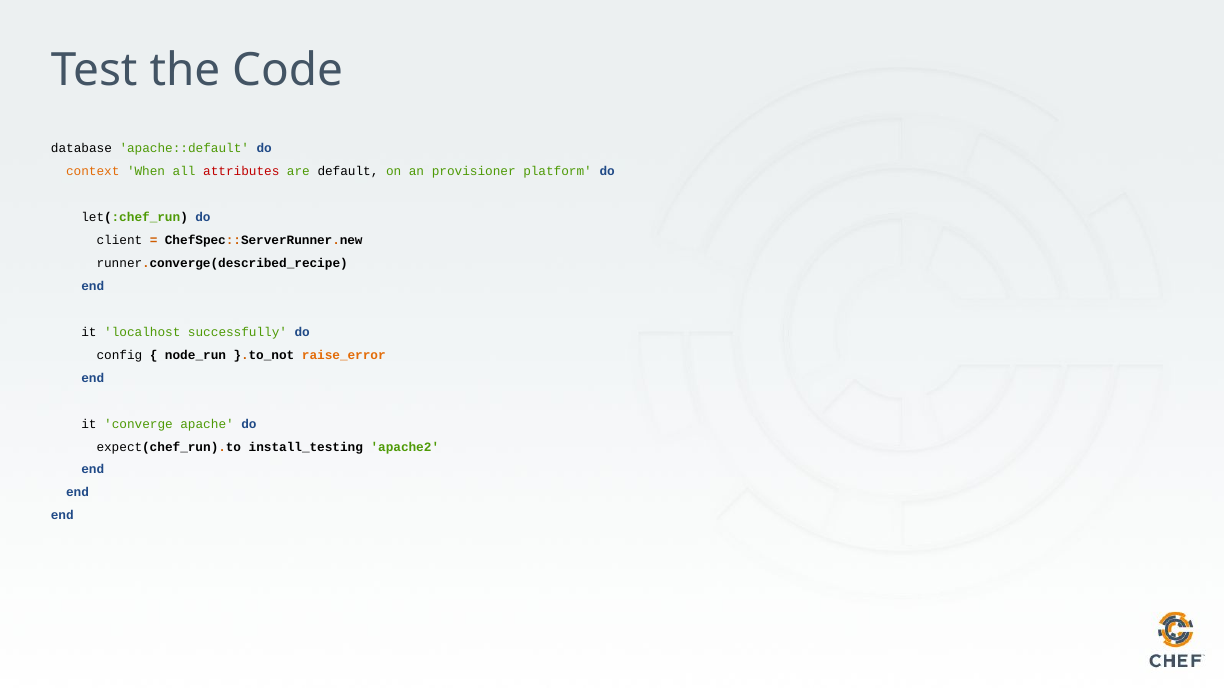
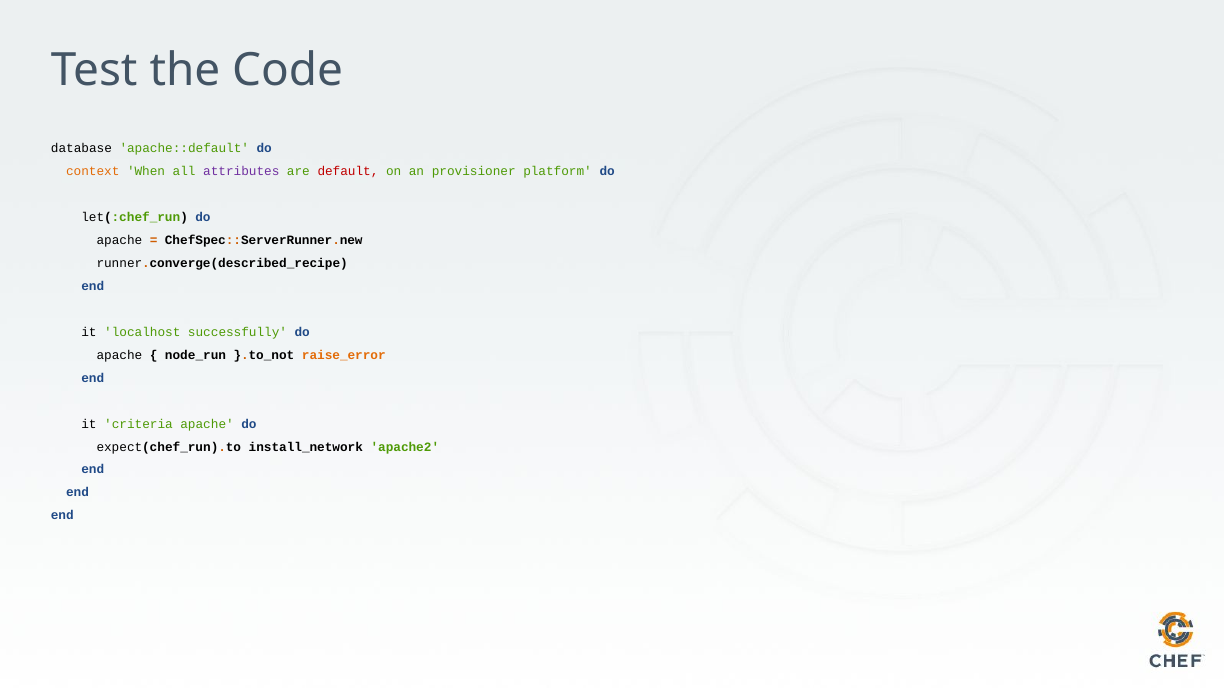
attributes colour: red -> purple (241, 171)
default colour: black -> red (348, 171)
client: client -> apache (119, 240)
config: config -> apache (119, 355)
converge: converge -> criteria (139, 424)
install_testing: install_testing -> install_network (306, 447)
